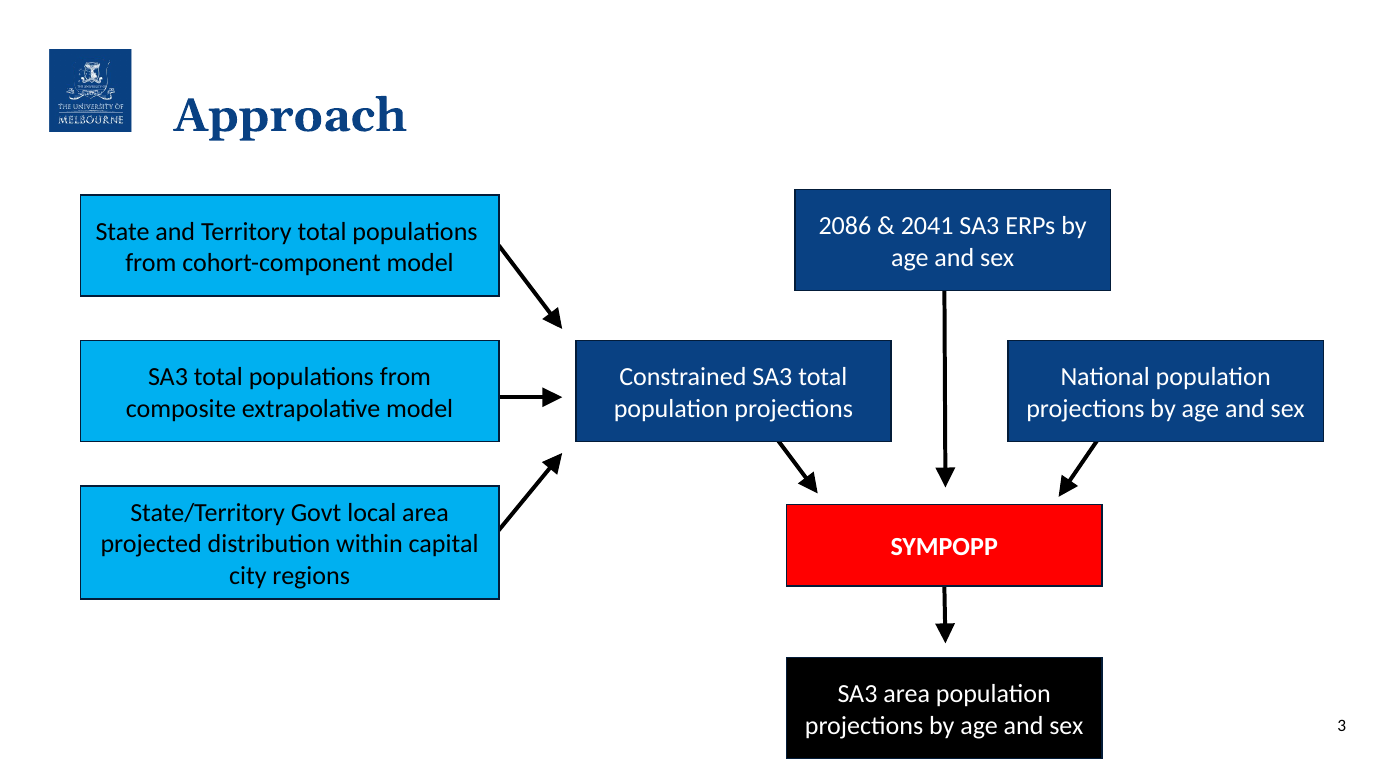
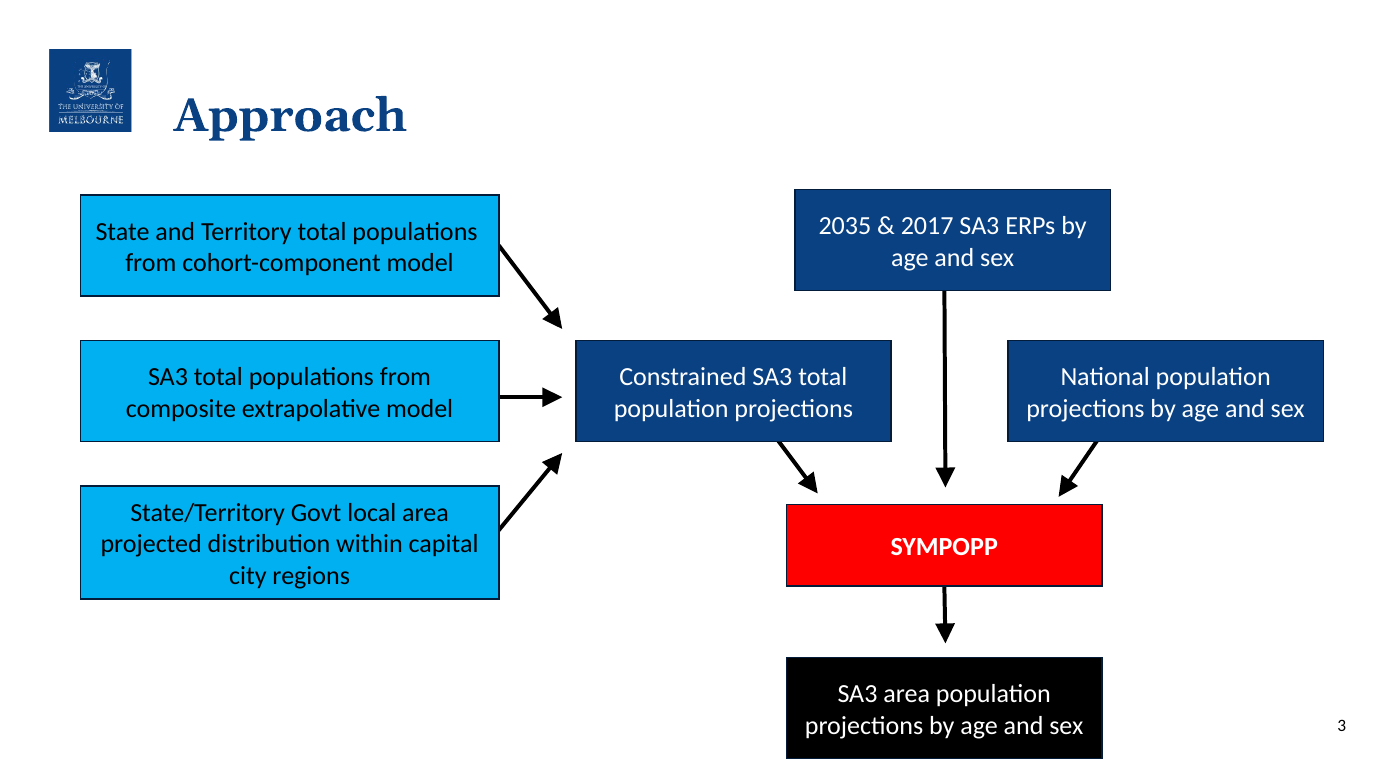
2086: 2086 -> 2035 (845, 226)
2041: 2041 -> 2017 (927, 226)
